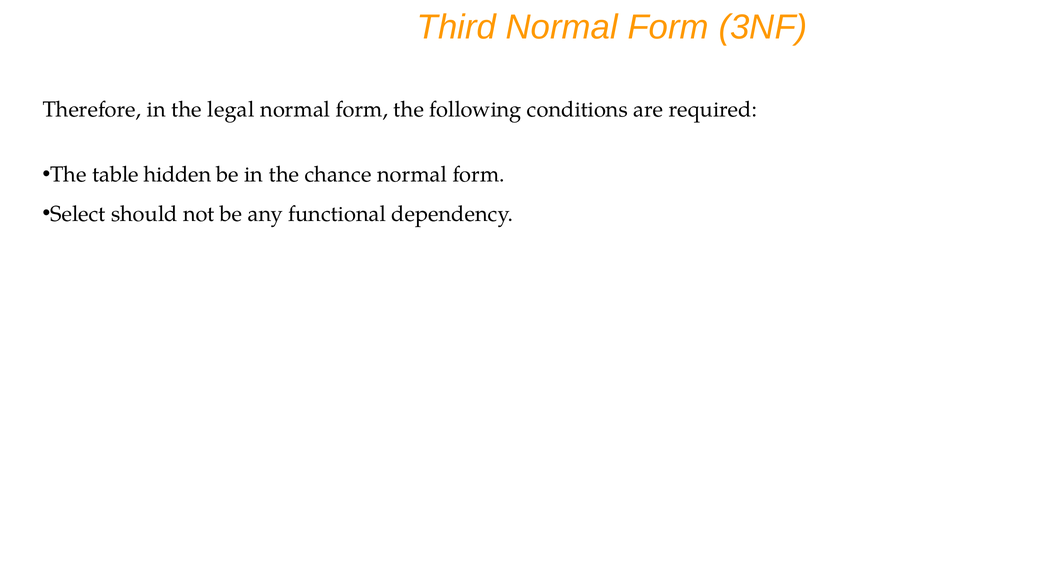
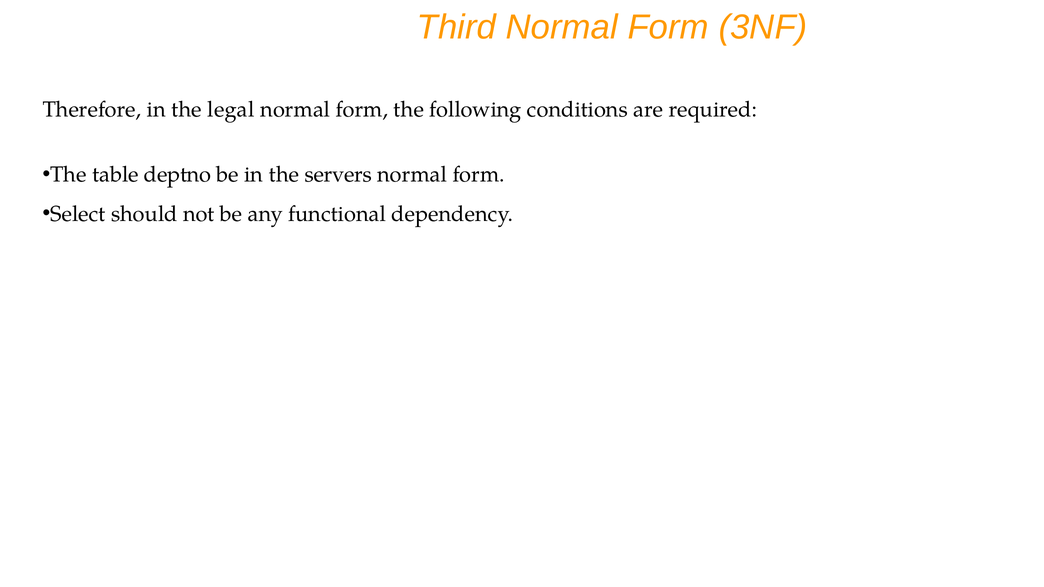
hidden: hidden -> deptno (178, 175)
chance: chance -> servers (338, 175)
